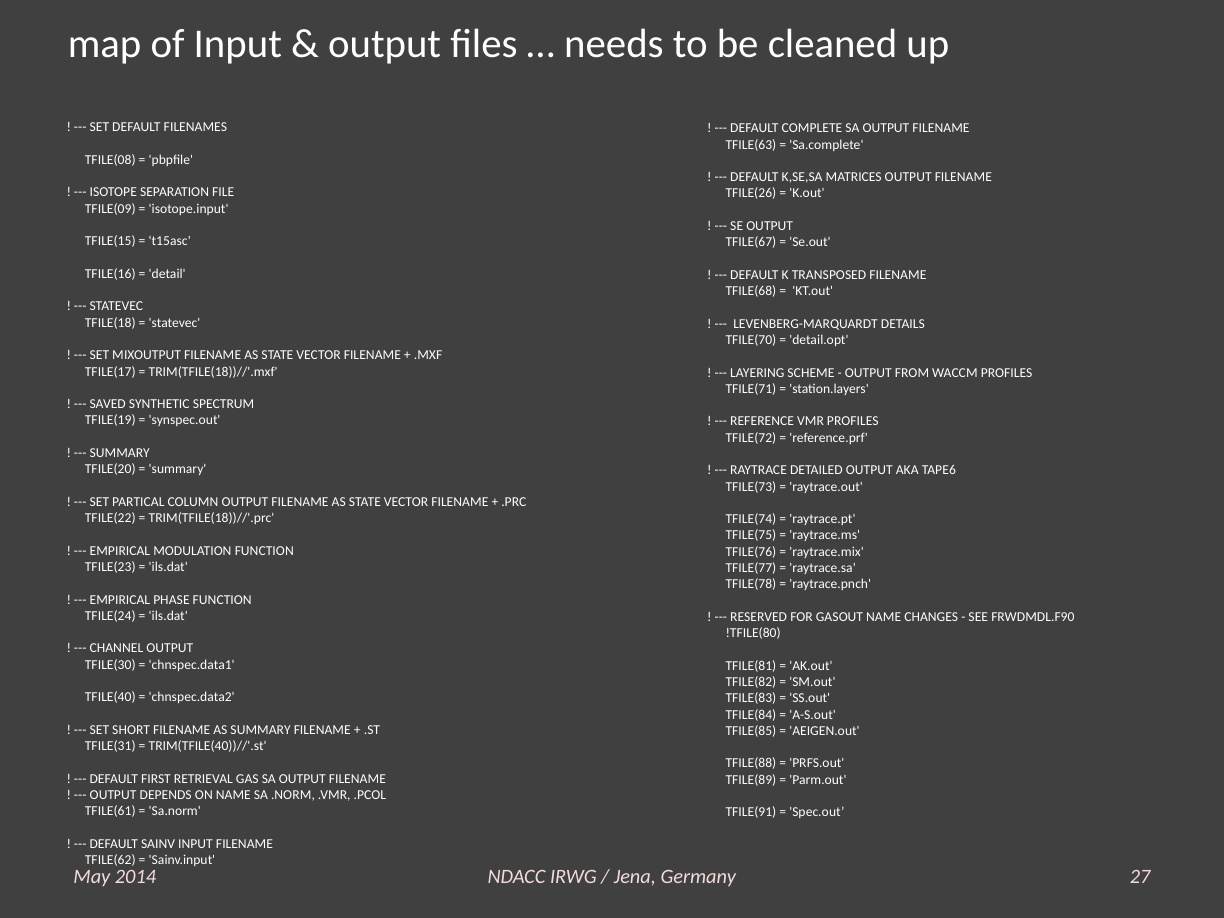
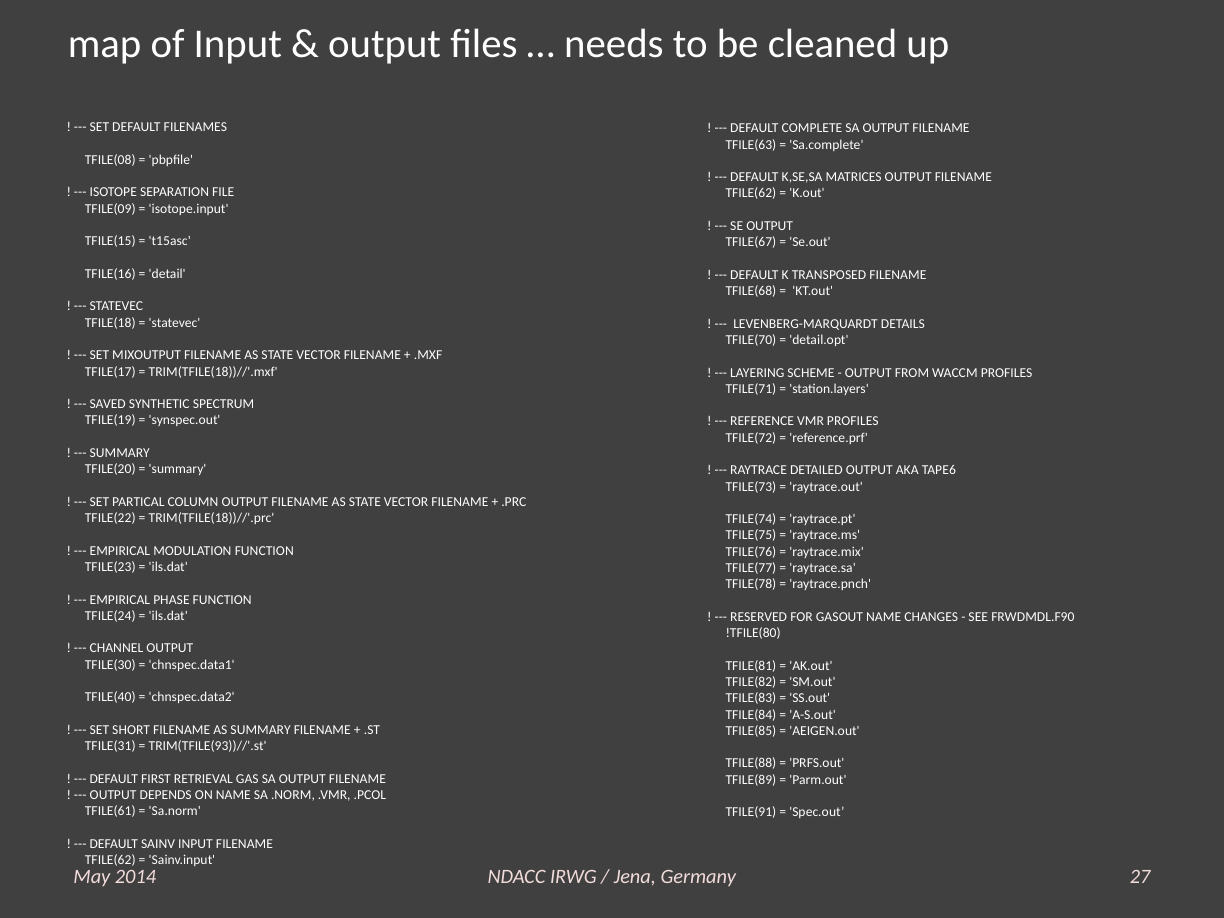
TFILE(26: TFILE(26 -> TFILE(62 (751, 193)
TRIM(TFILE(40))//'.st: TRIM(TFILE(40))//'.st -> TRIM(TFILE(93))//'.st (208, 746)
